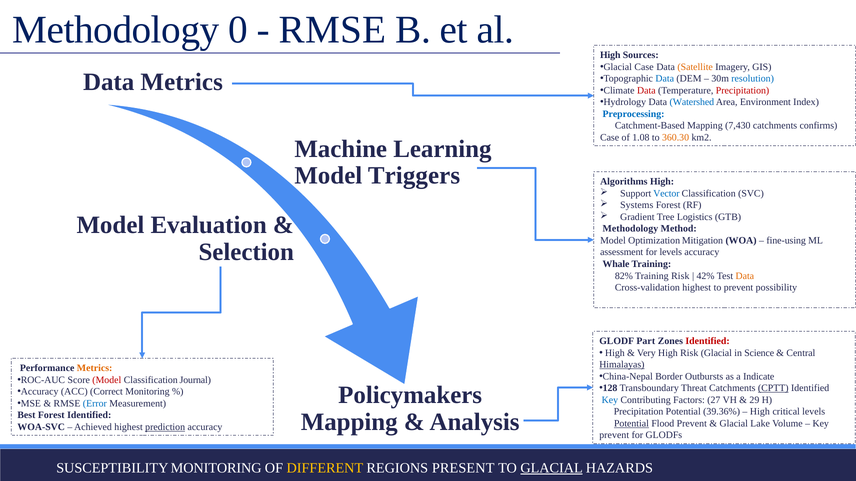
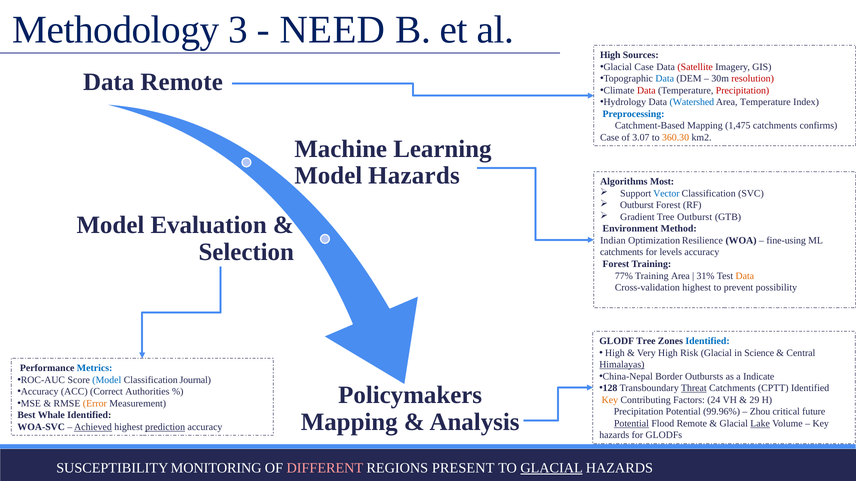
0: 0 -> 3 (238, 30)
RMSE: RMSE -> NEED (332, 30)
Satellite colour: orange -> red (695, 67)
Data Metrics: Metrics -> Remote (182, 82)
resolution colour: blue -> red (753, 79)
Area Environment: Environment -> Temperature (765, 102)
7,430: 7,430 -> 1,475 (738, 126)
1.08: 1.08 -> 3.07 (641, 138)
Model Triggers: Triggers -> Hazards (414, 176)
Algorithms High: High -> Most (662, 182)
Systems: Systems -> Outburst (637, 205)
Tree Logistics: Logistics -> Outburst (695, 217)
Methodology: Methodology -> Environment (630, 229)
Model: Model -> Indian (613, 241)
Mitigation: Mitigation -> Resilience (702, 241)
assessment: assessment -> catchments (622, 253)
Whale: Whale -> Forest (616, 264)
82%: 82% -> 77% (624, 276)
Training Risk: Risk -> Area (680, 276)
42%: 42% -> 31% (706, 276)
GLODF Part: Part -> Tree (646, 341)
Identified colour: red -> blue (708, 341)
Metrics colour: orange -> blue (95, 368)
Model colour: red -> blue (107, 380)
Threat underline: none -> present (694, 389)
CPTT underline: present -> none (773, 389)
Correct Monitoring: Monitoring -> Authorities (147, 392)
Key colour: blue -> orange (610, 400)
27: 27 -> 24 (714, 400)
Error colour: blue -> orange (95, 404)
39.36%: 39.36% -> 99.96% (722, 412)
High: High -> Zhou (760, 412)
critical levels: levels -> future (814, 412)
Best Forest: Forest -> Whale (51, 416)
Flood Prevent: Prevent -> Remote (692, 424)
Lake underline: none -> present (760, 424)
Achieved underline: none -> present (93, 427)
prevent: prevent -> hazards (614, 436)
DIFFERENT colour: yellow -> pink (325, 469)
